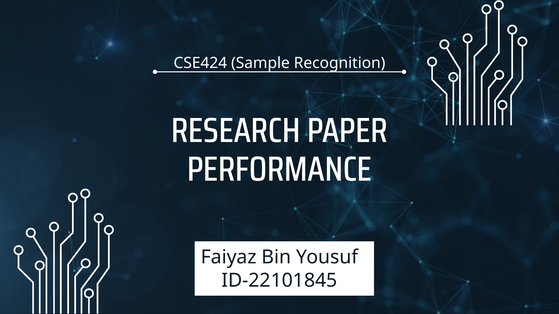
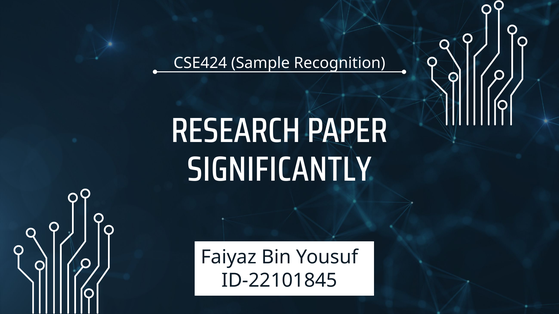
PERFORMANCE: PERFORMANCE -> SIGNIFICANTLY (279, 170)
